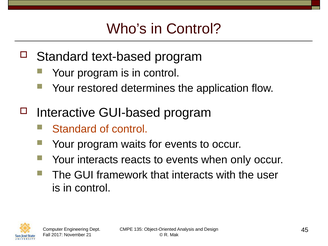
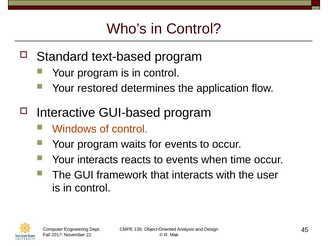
Standard: Standard -> Windows (74, 129)
only: only -> time (241, 160)
